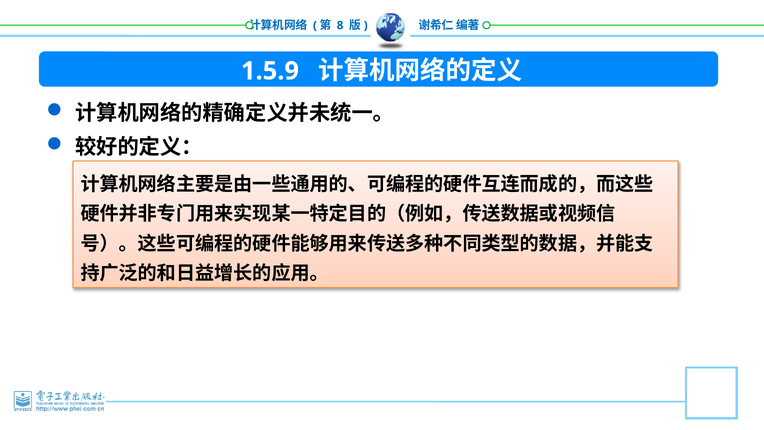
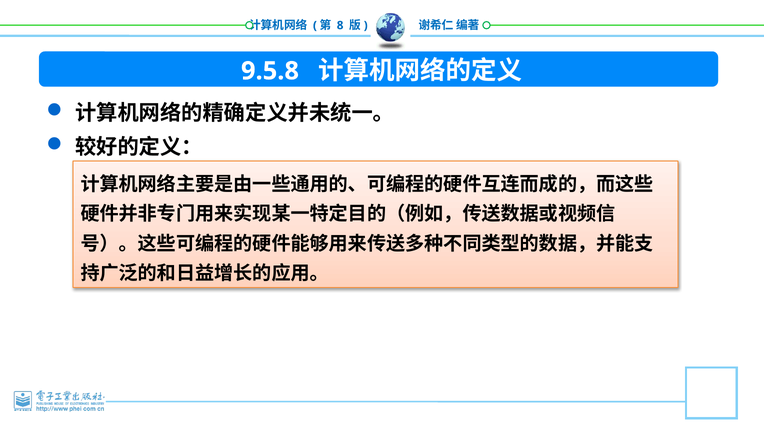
1.5.9: 1.5.9 -> 9.5.8 (270, 71)
